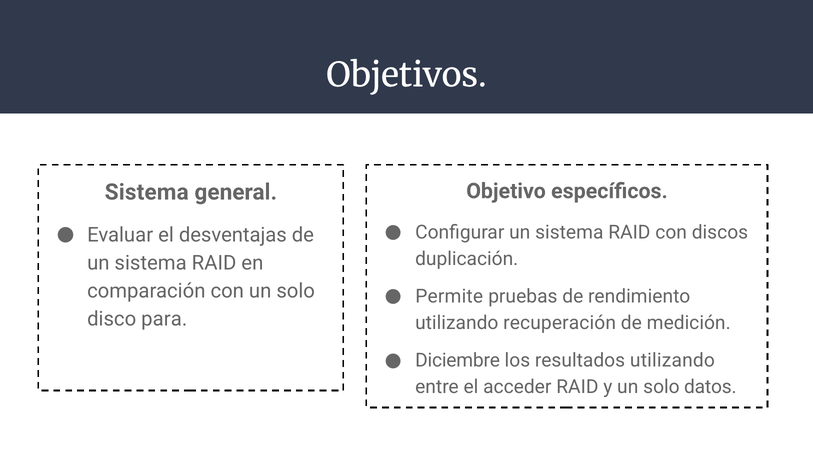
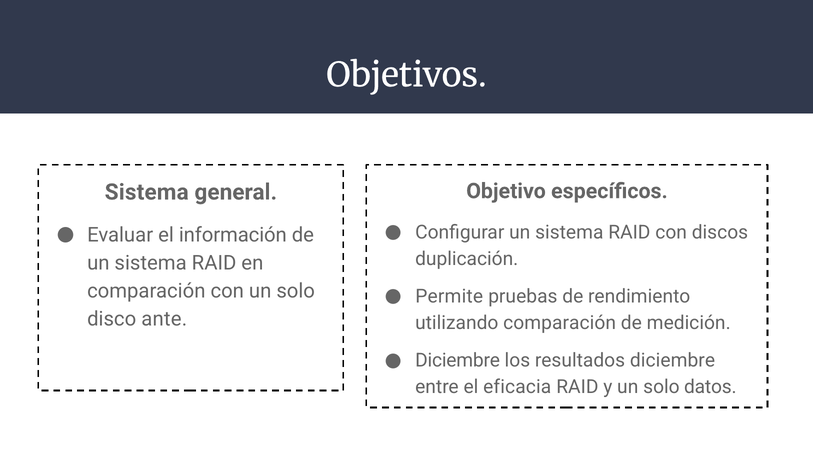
desventajas: desventajas -> información (233, 235)
para: para -> ante (164, 319)
utilizando recuperación: recuperación -> comparación (560, 323)
resultados utilizando: utilizando -> diciembre (673, 361)
acceder: acceder -> eficacia (517, 387)
